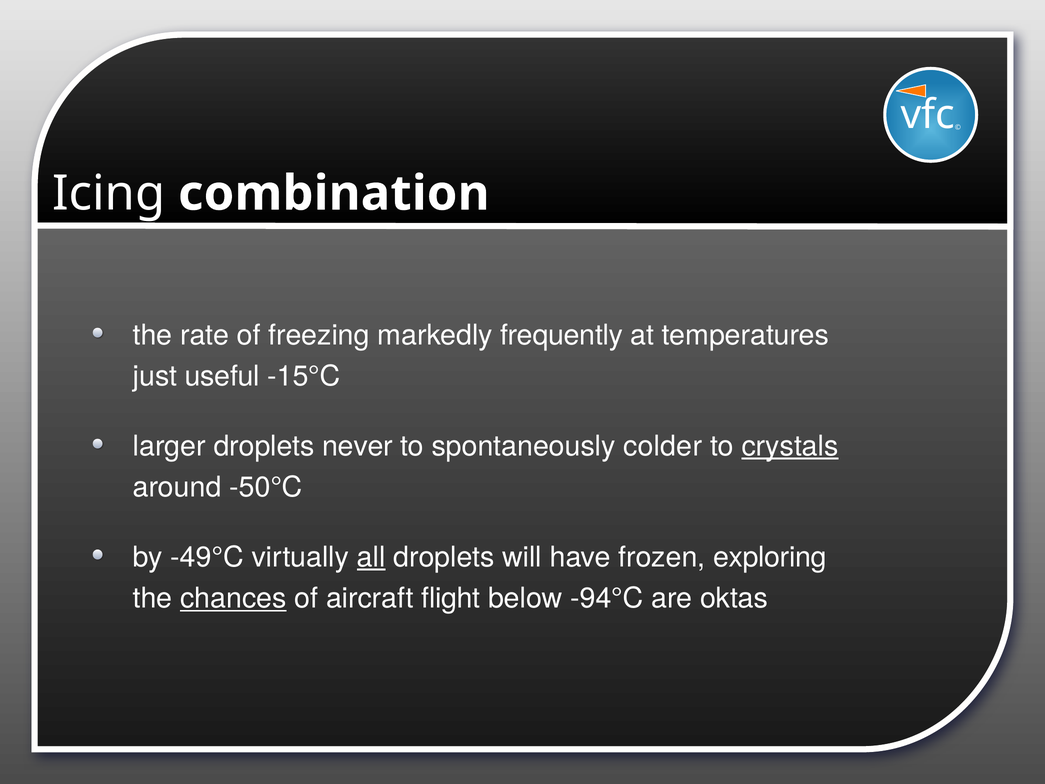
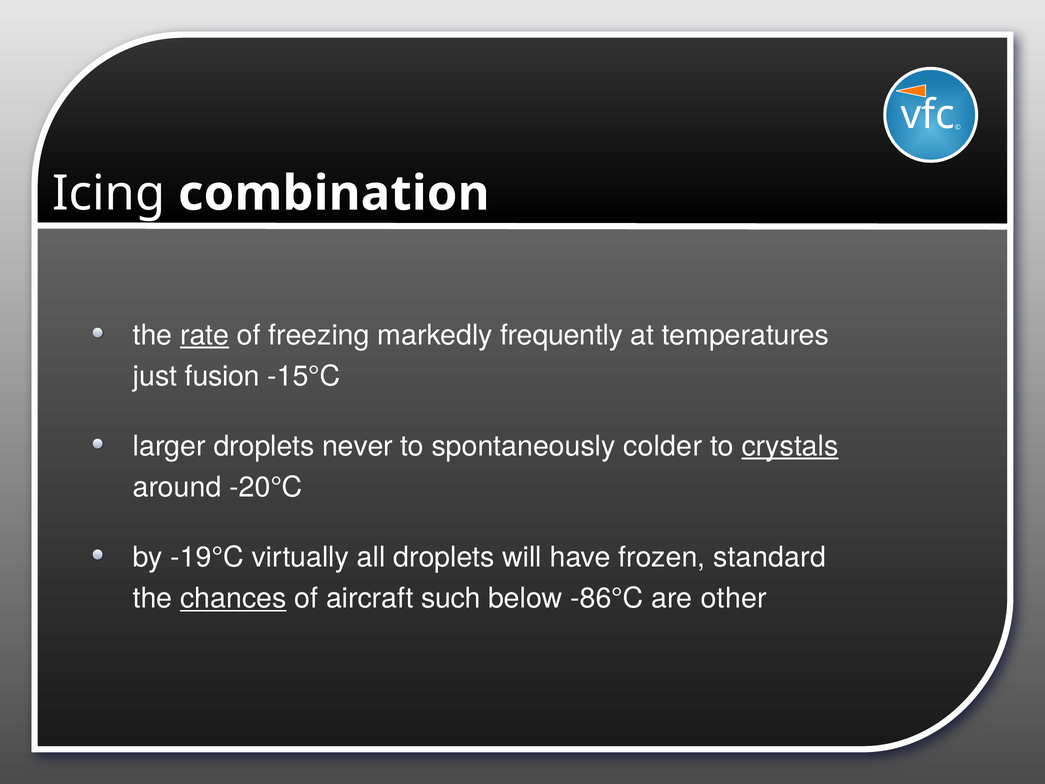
rate underline: none -> present (205, 335)
useful: useful -> fusion (222, 376)
-50°C: -50°C -> -20°C (266, 487)
-49°C: -49°C -> -19°C (207, 557)
all underline: present -> none (371, 557)
exploring: exploring -> standard (770, 557)
flight: flight -> such (451, 598)
-94°C: -94°C -> -86°C (607, 598)
oktas: oktas -> other (734, 598)
